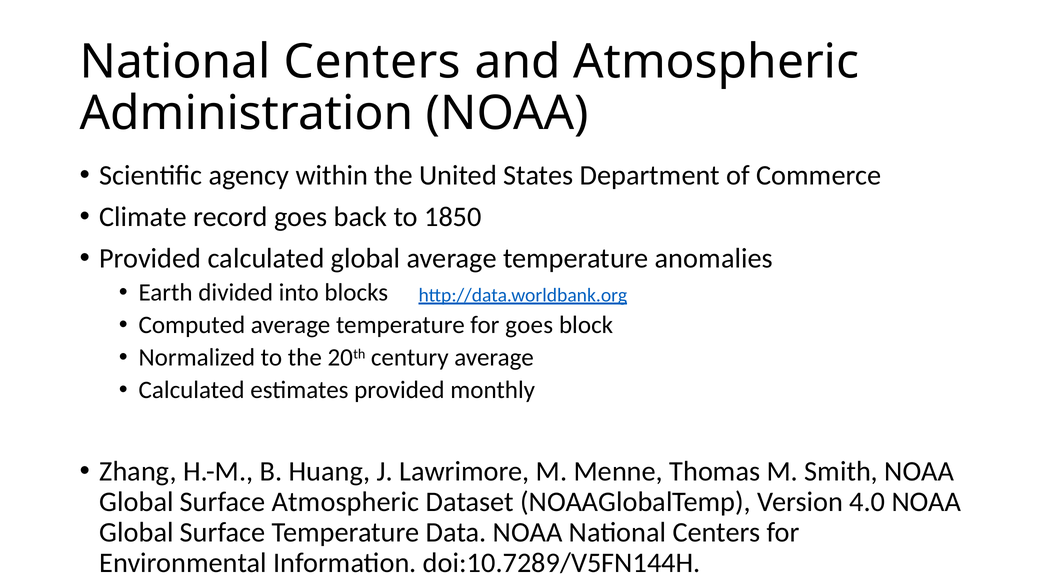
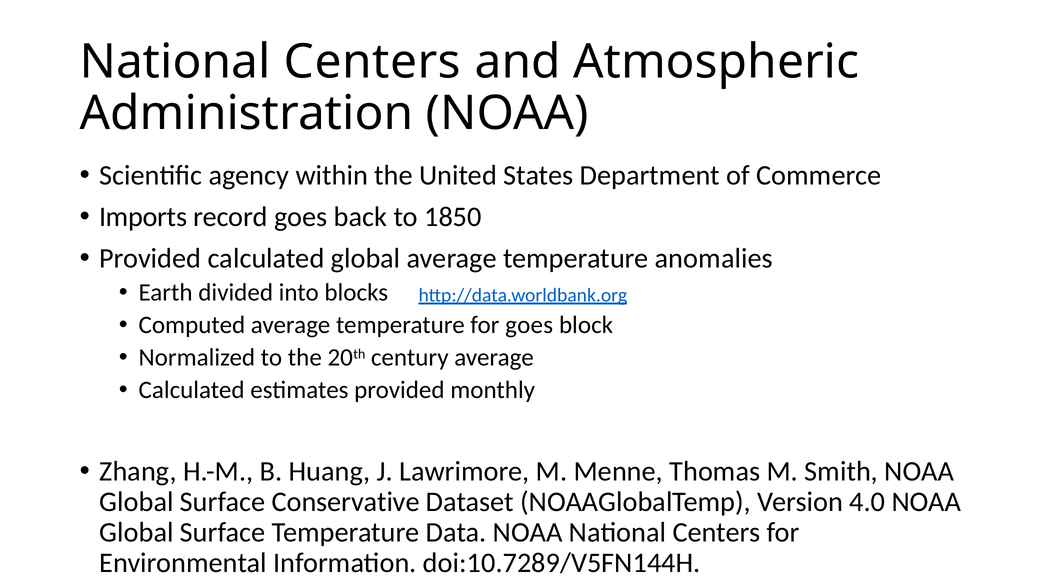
Climate: Climate -> Imports (143, 217)
Surface Atmospheric: Atmospheric -> Conservative (346, 502)
